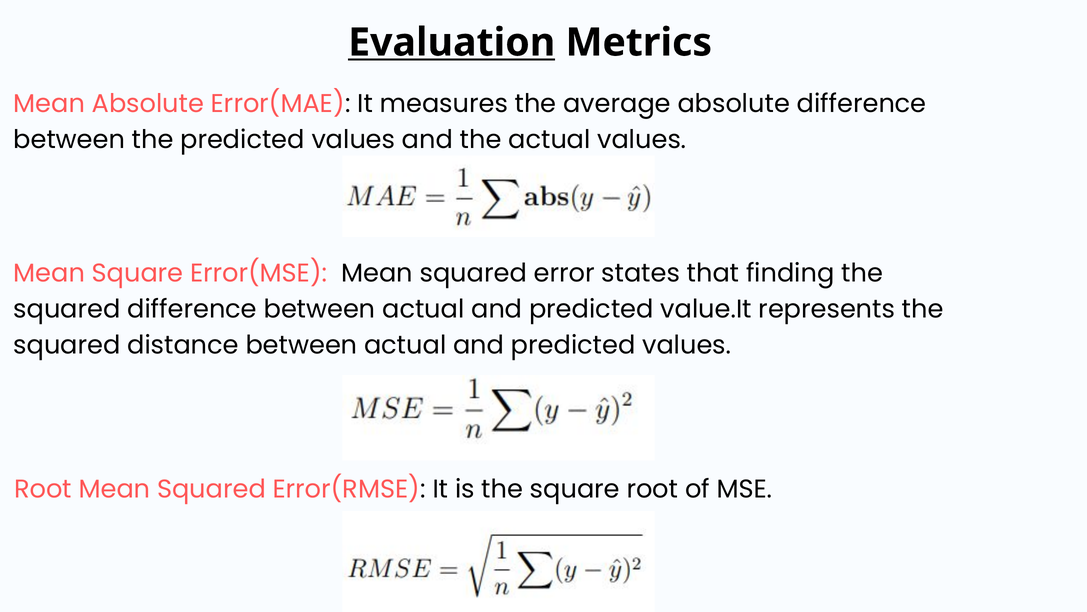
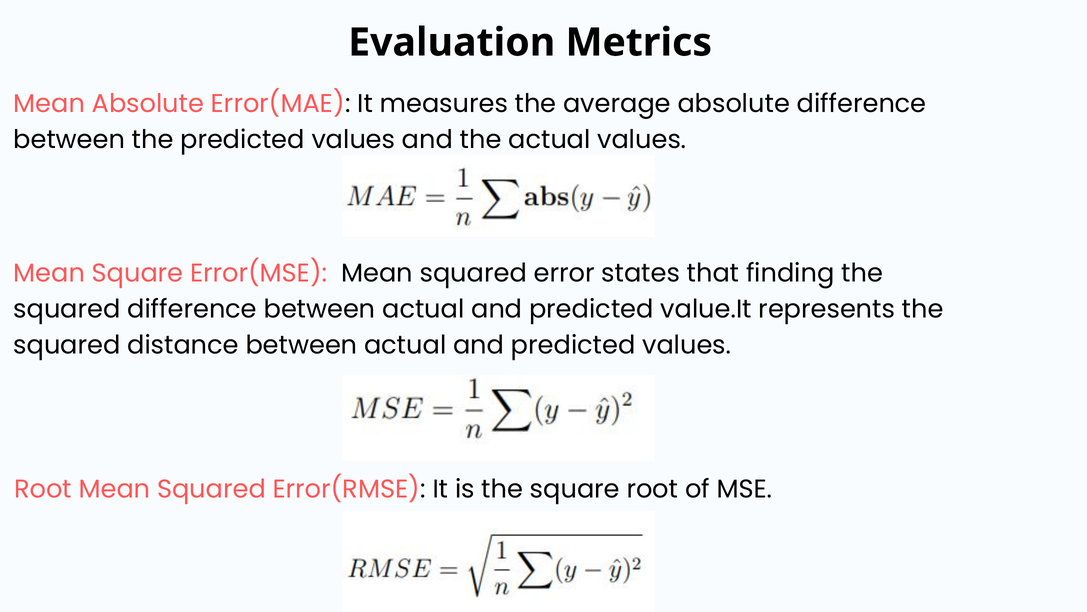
Evaluation underline: present -> none (452, 43)
